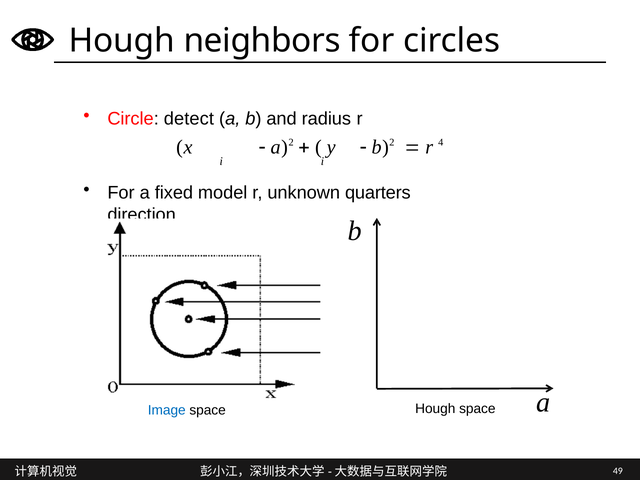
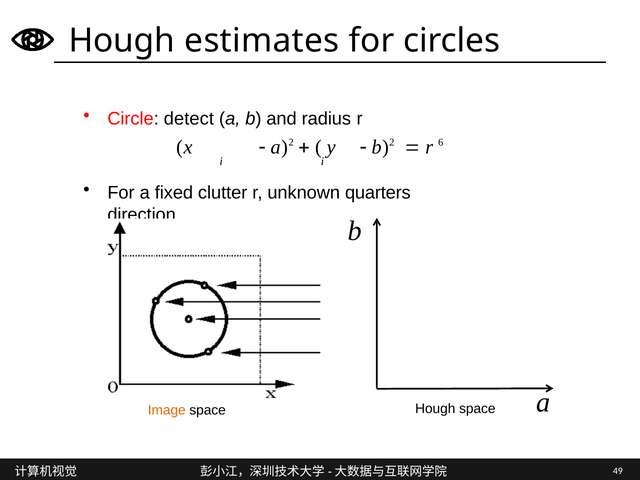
neighbors: neighbors -> estimates (262, 41)
4: 4 -> 6 (441, 143)
model: model -> clutter (223, 193)
Image colour: blue -> orange (167, 410)
